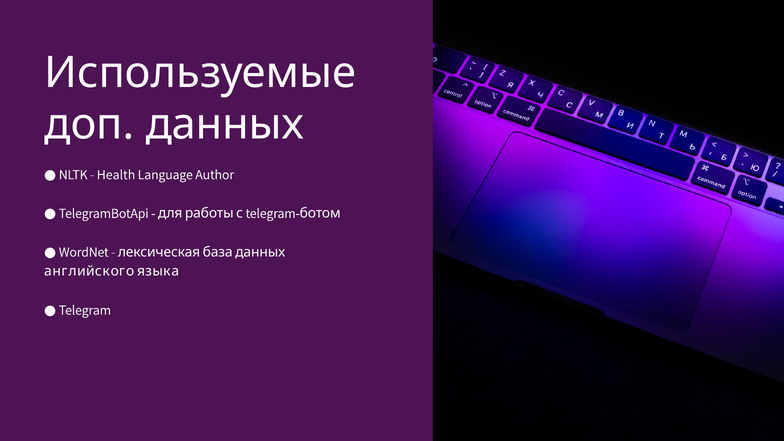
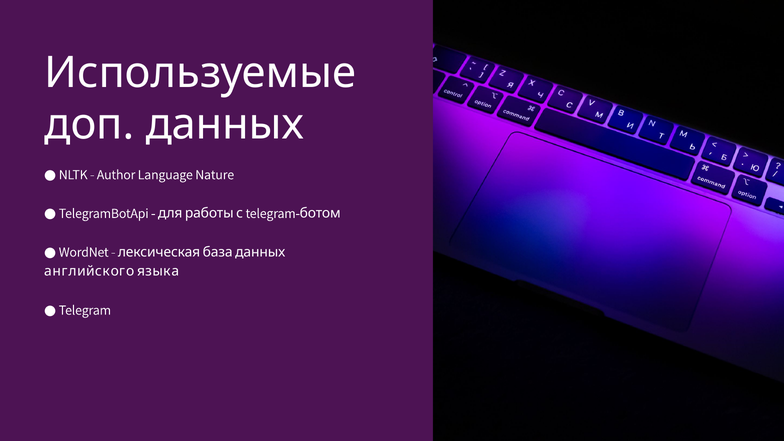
Health: Health -> Author (116, 175)
Author: Author -> Nature (215, 175)
